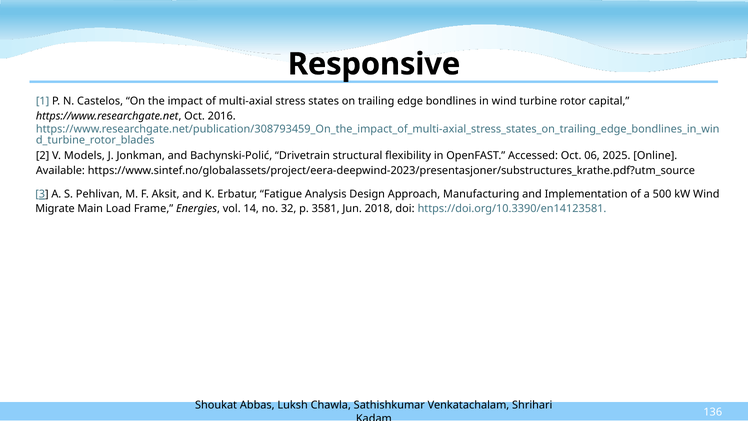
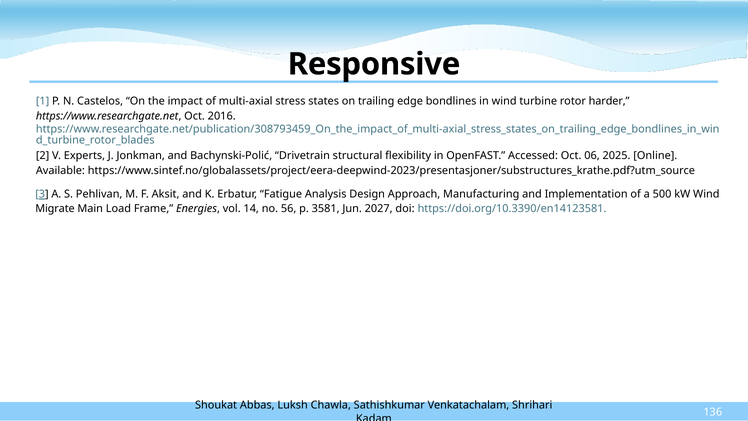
capital: capital -> harder (609, 101)
Models: Models -> Experts (84, 156)
32: 32 -> 56 (289, 209)
2018: 2018 -> 2027 (379, 209)
